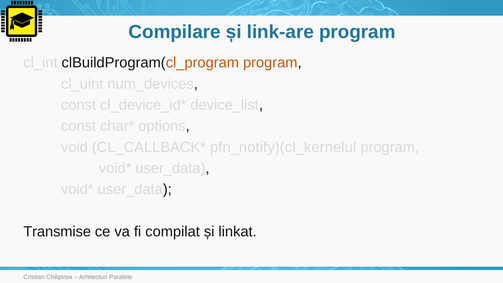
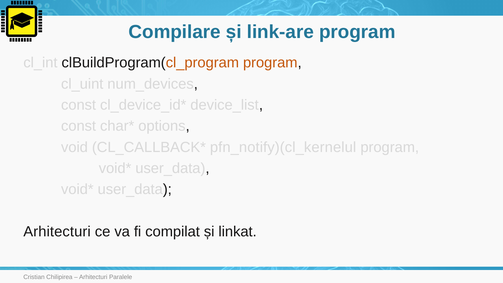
Transmise: Transmise -> Arhitecturi (57, 232)
